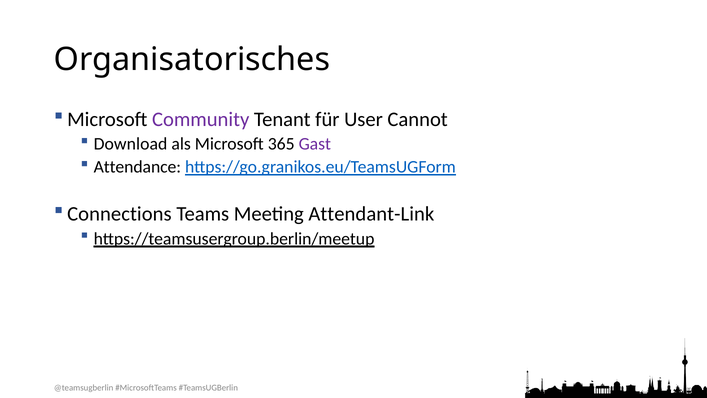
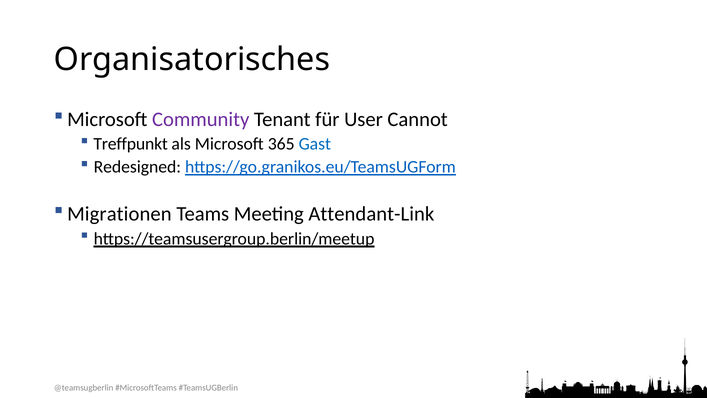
Download: Download -> Treffpunkt (131, 144)
Gast colour: purple -> blue (315, 144)
Attendance: Attendance -> Redesigned (137, 167)
Connections: Connections -> Migrationen (119, 214)
